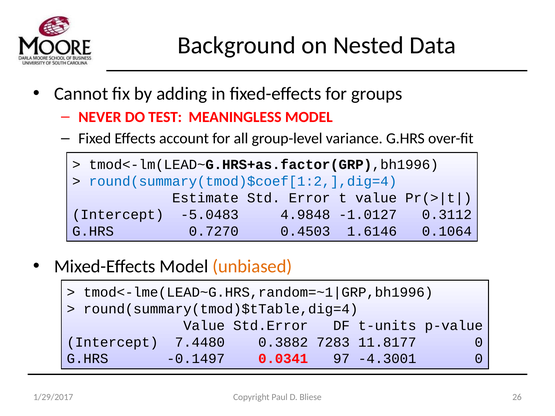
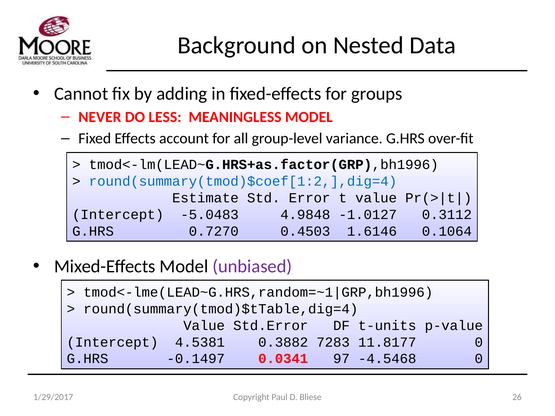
TEST: TEST -> LESS (165, 117)
unbiased colour: orange -> purple (252, 266)
7.4480: 7.4480 -> 4.5381 (200, 342)
-4.3001: -4.3001 -> -4.5468 (387, 359)
